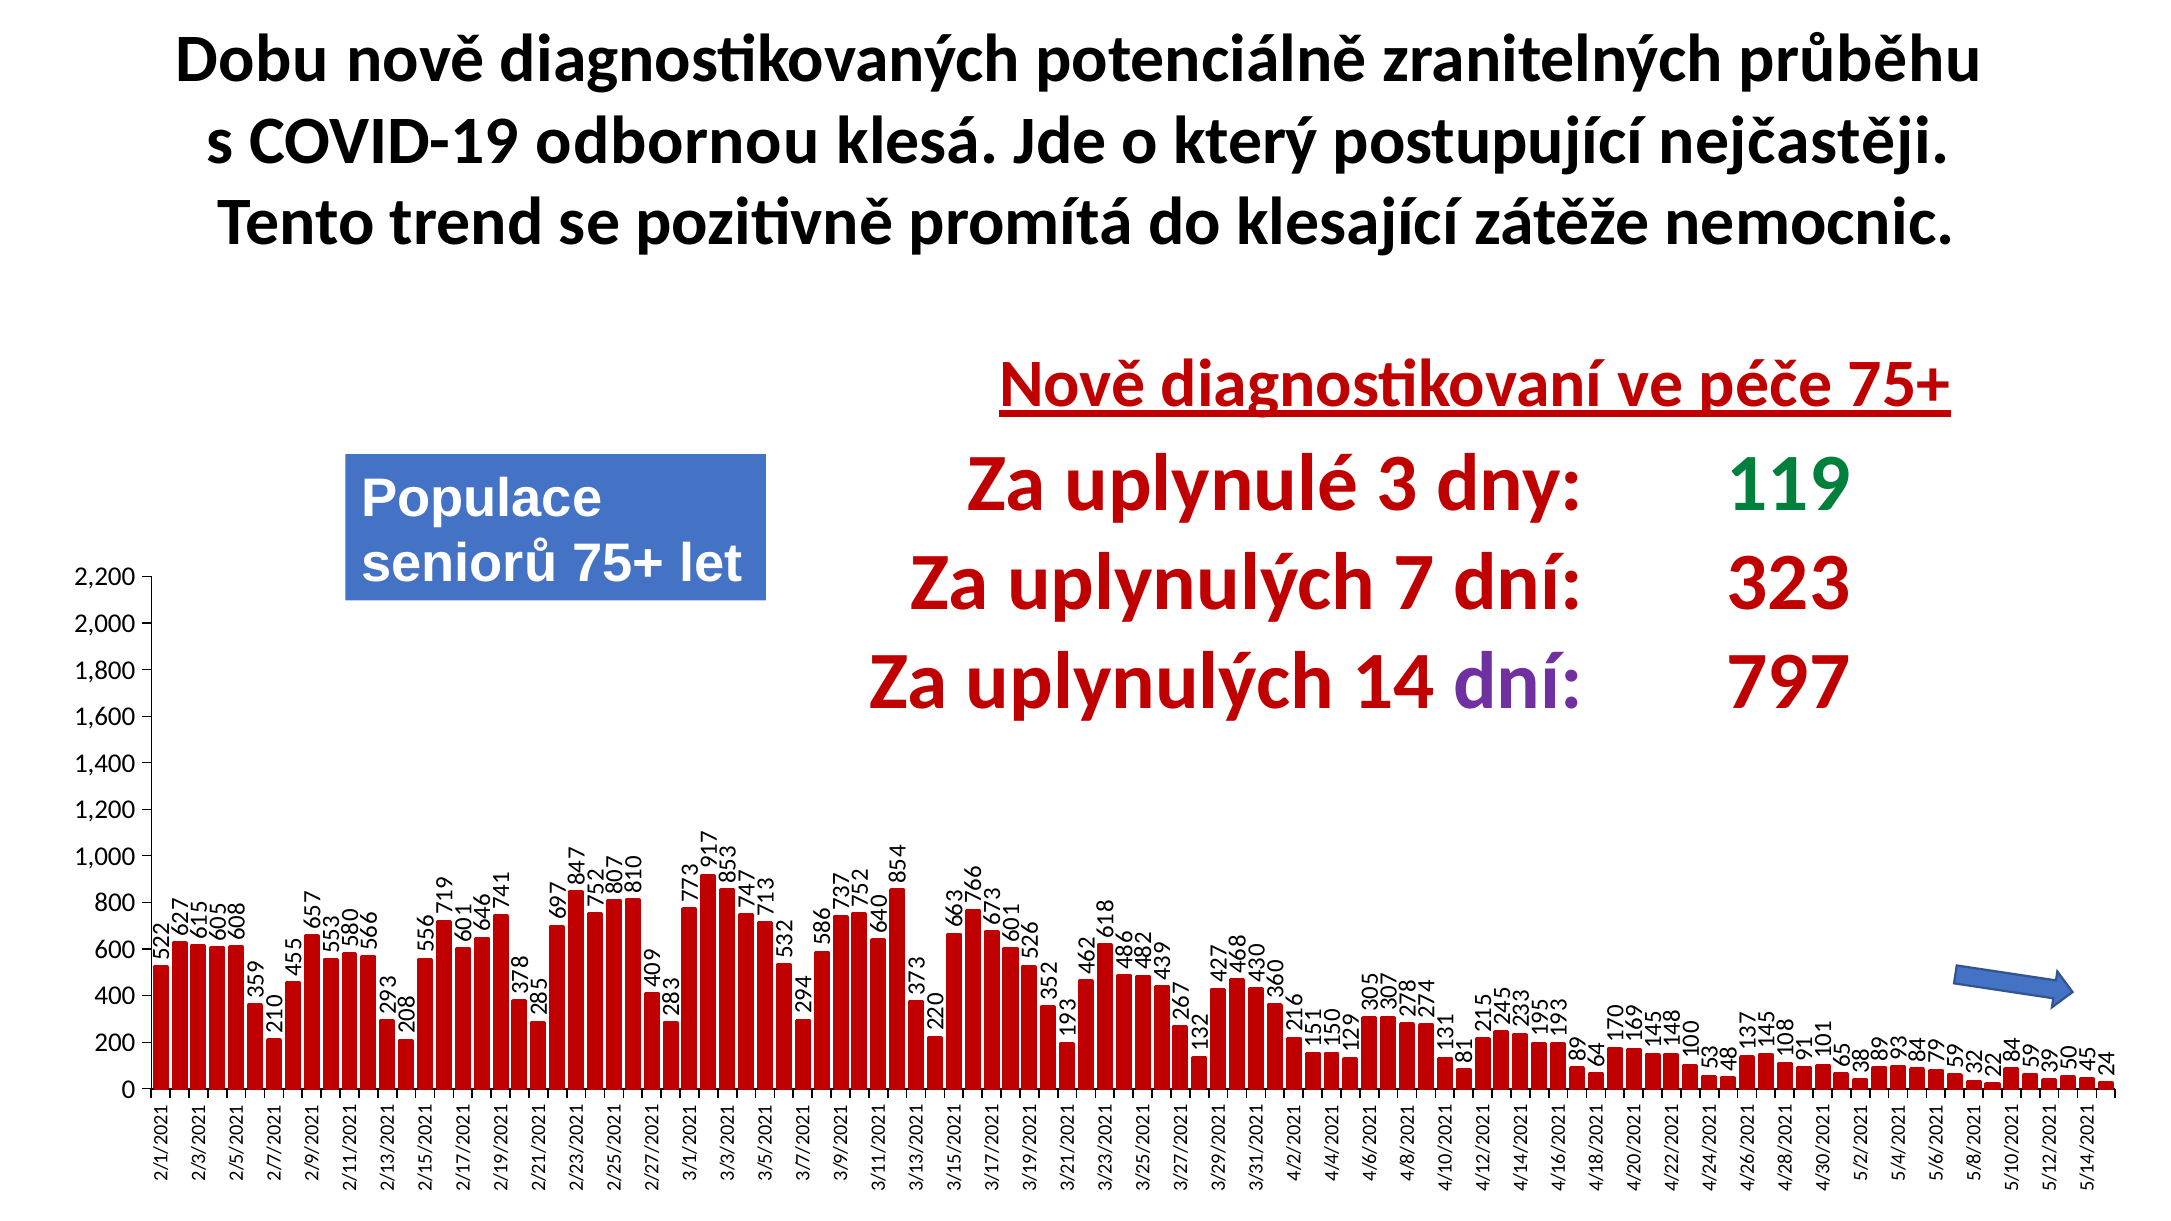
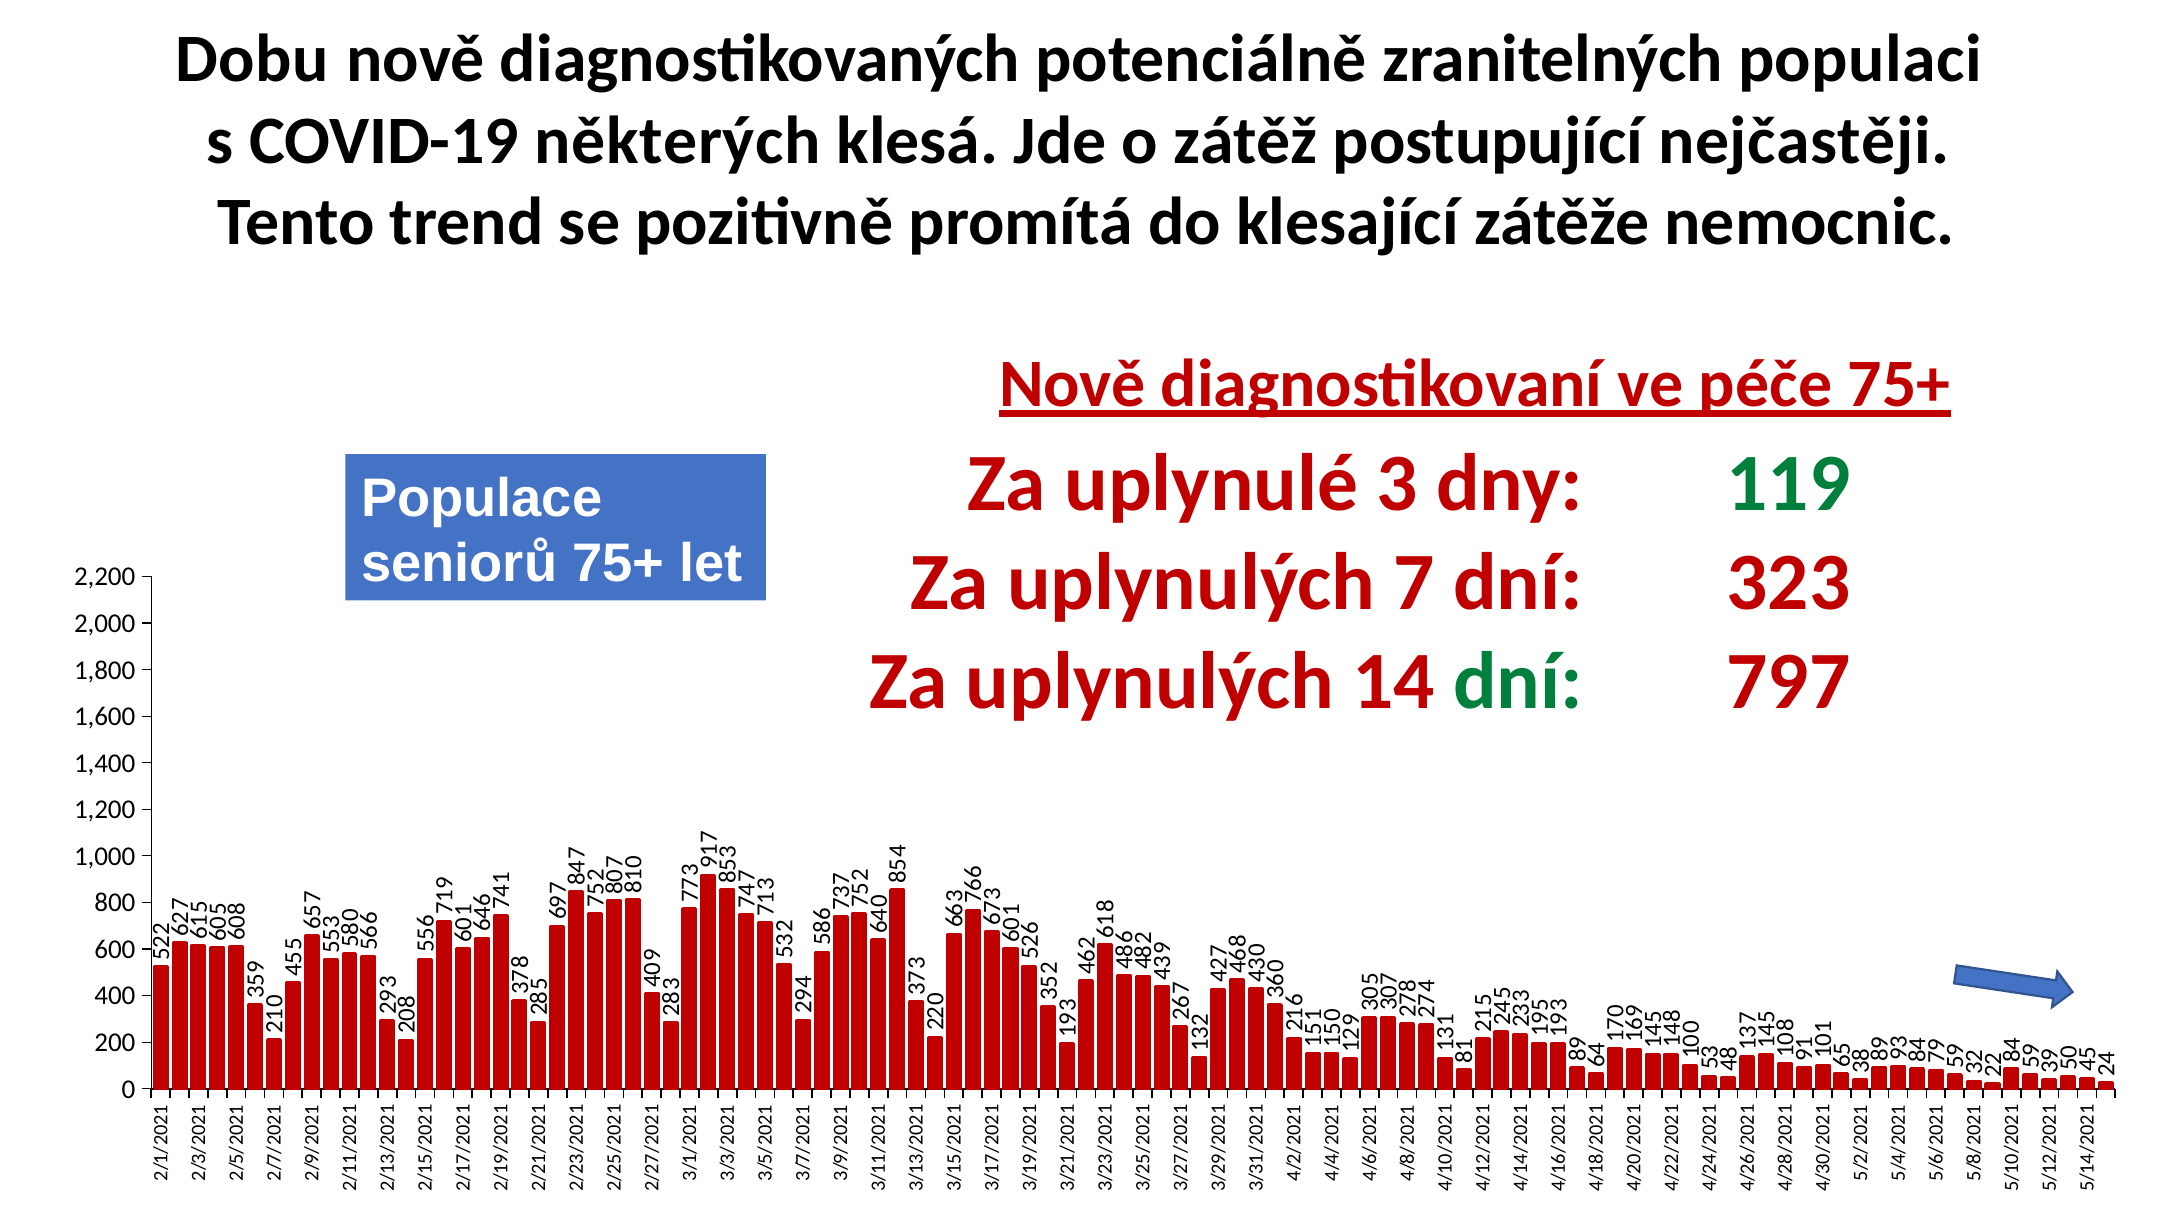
průběhu: průběhu -> populaci (1860, 59)
odbornou: odbornou -> některých (678, 141)
který: který -> zátěž (1246, 141)
dní colour: purple -> green (1518, 682)
